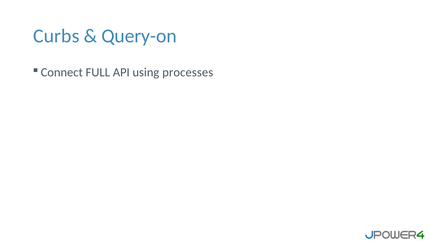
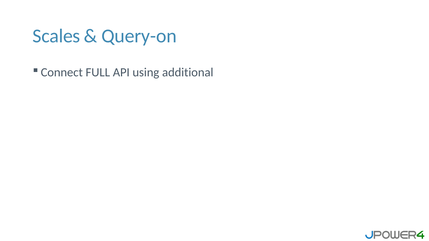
Curbs: Curbs -> Scales (56, 36)
processes: processes -> additional (188, 73)
